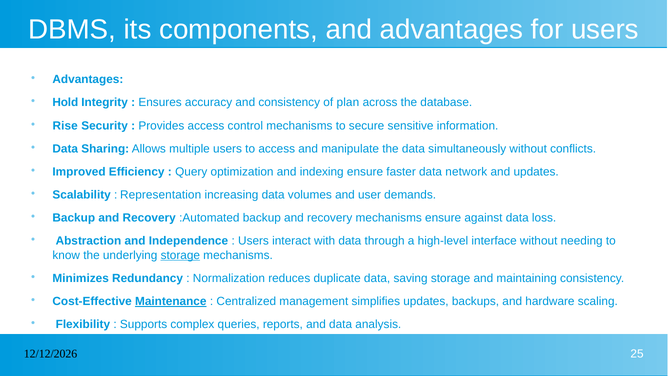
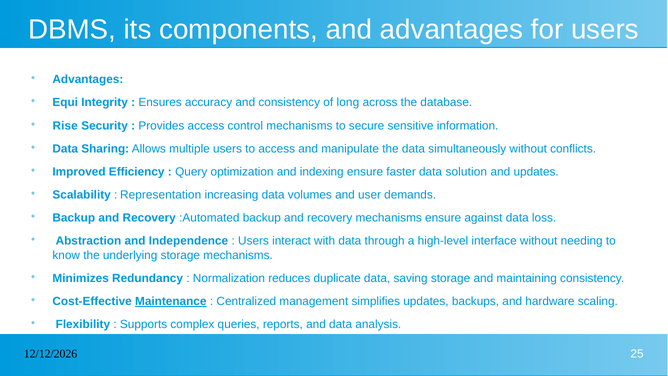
Hold: Hold -> Equi (65, 103)
plan: plan -> long (348, 103)
network: network -> solution (466, 172)
storage underline: present -> none (180, 255)
